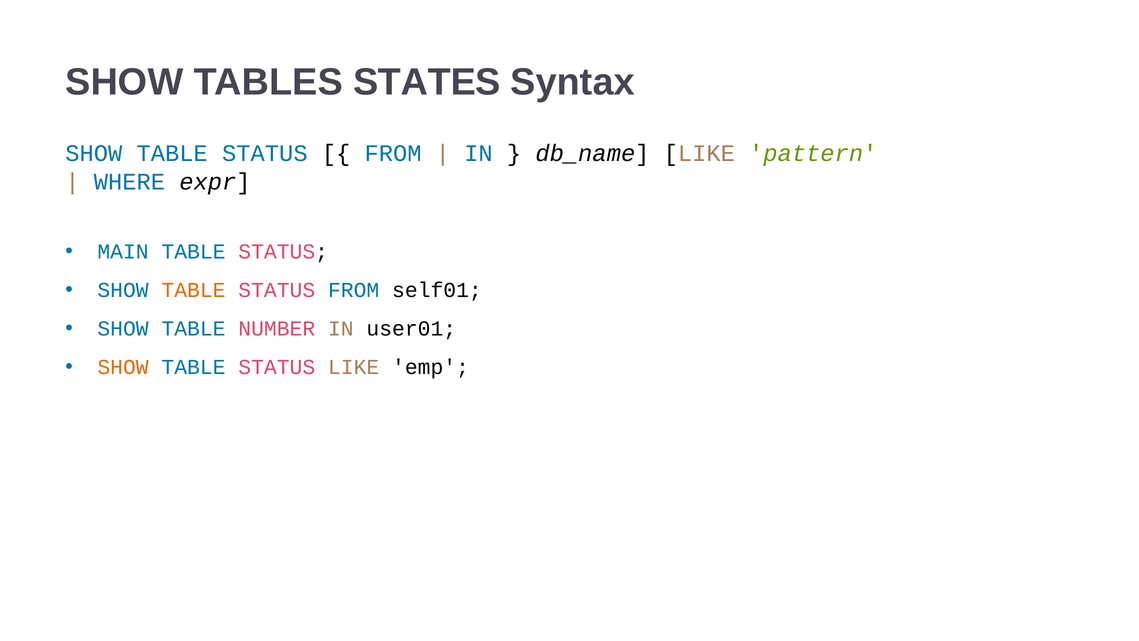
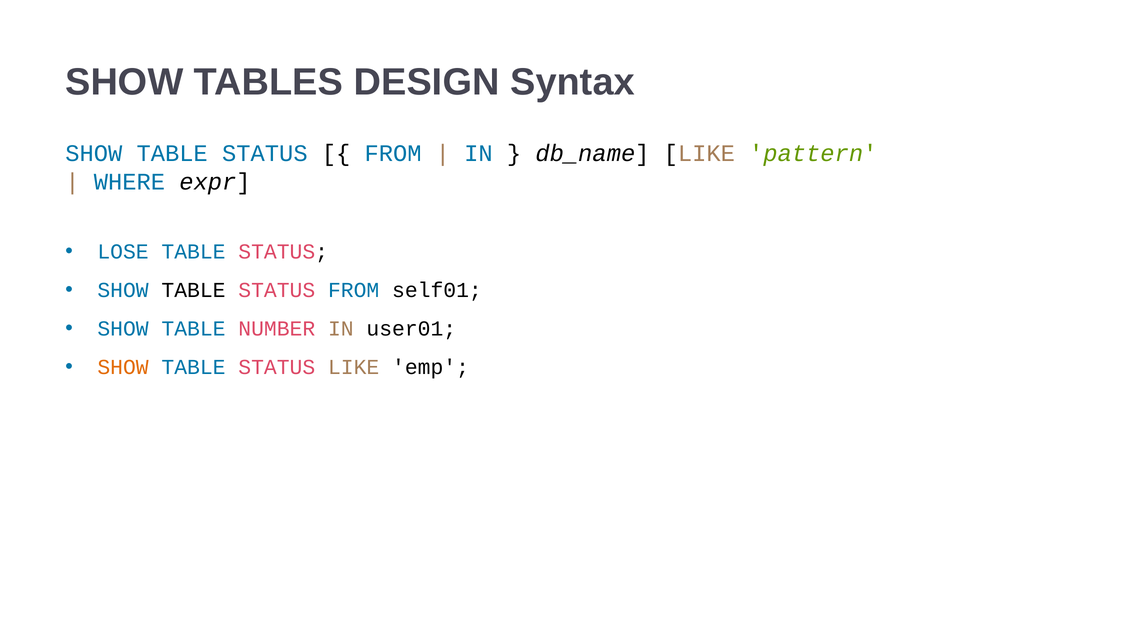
STATES: STATES -> DESIGN (427, 82)
MAIN: MAIN -> LOSE (123, 252)
TABLE colour: orange -> black (193, 290)
